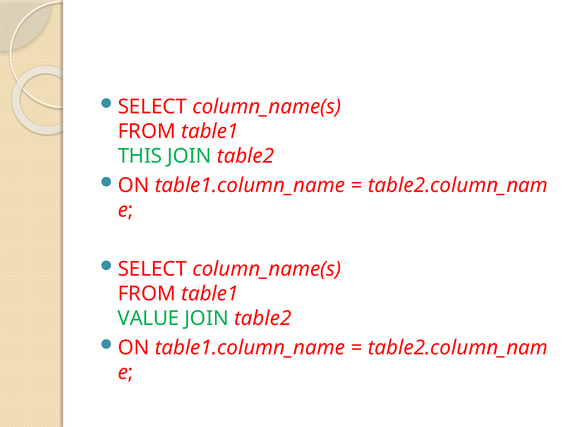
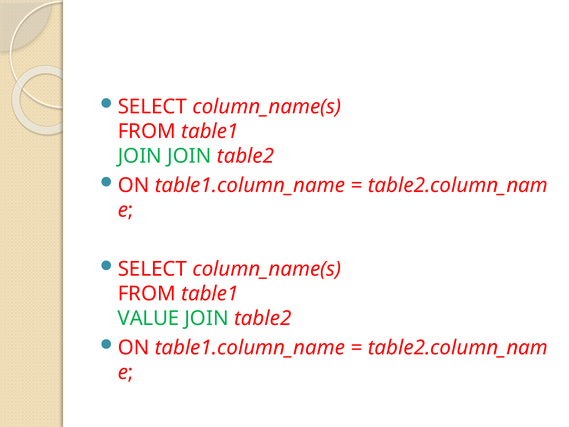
THIS: THIS -> JOIN (140, 156)
